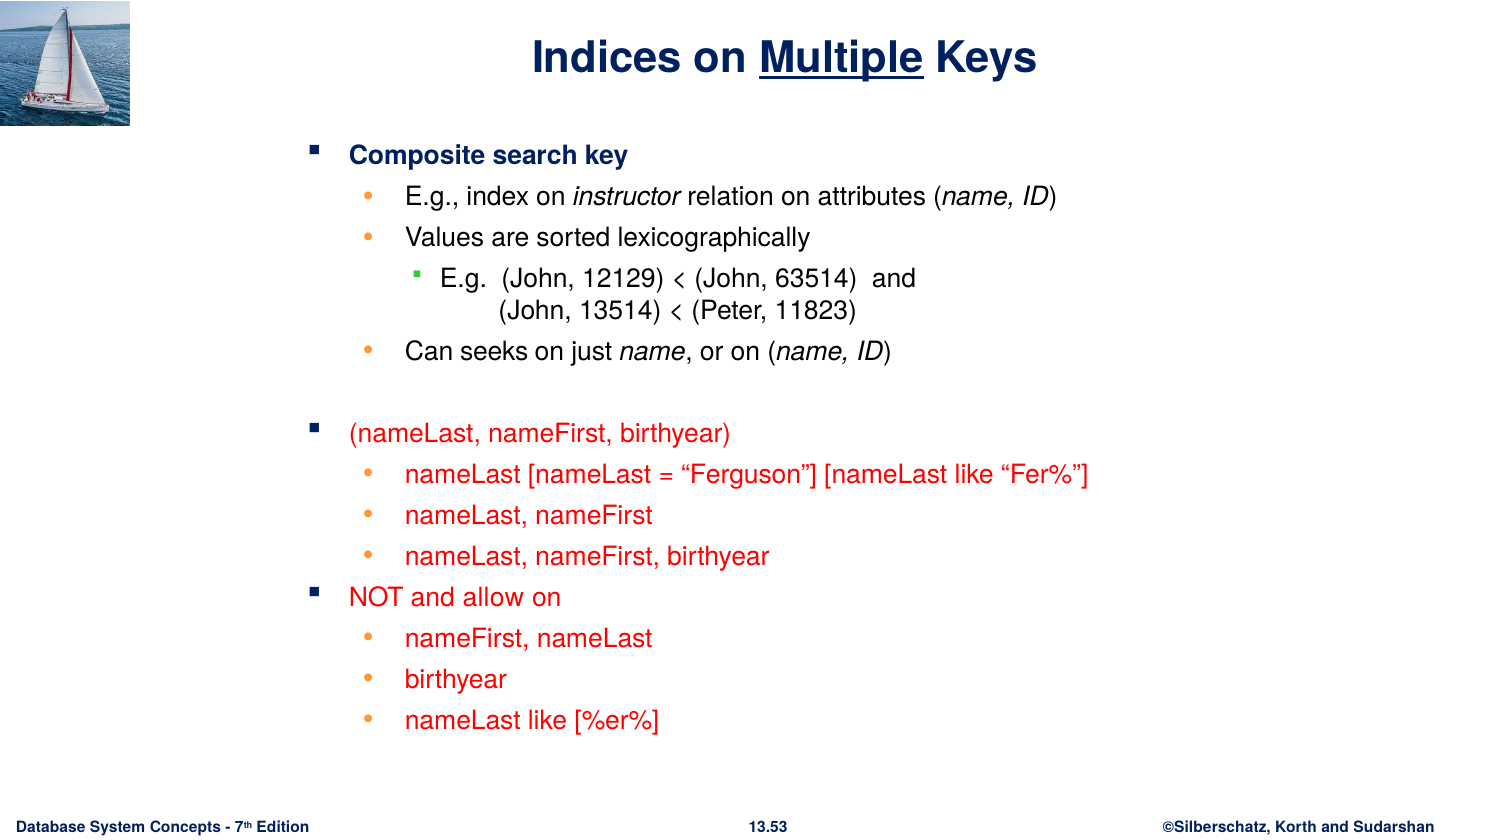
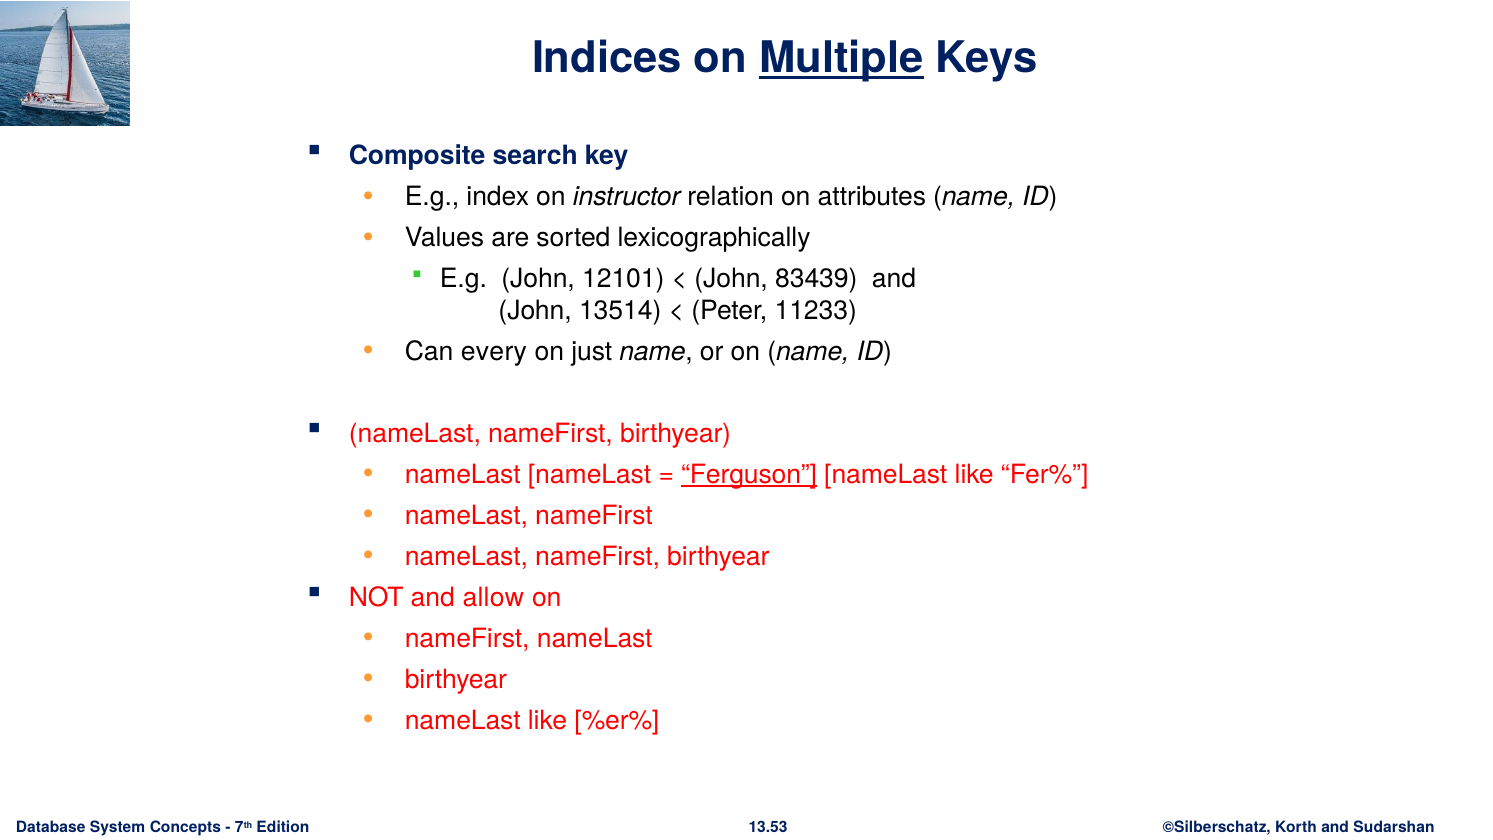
12129: 12129 -> 12101 (623, 279)
63514: 63514 -> 83439 (816, 279)
11823: 11823 -> 11233 (816, 311)
seeks: seeks -> every (494, 351)
Ferguson underline: none -> present (749, 474)
